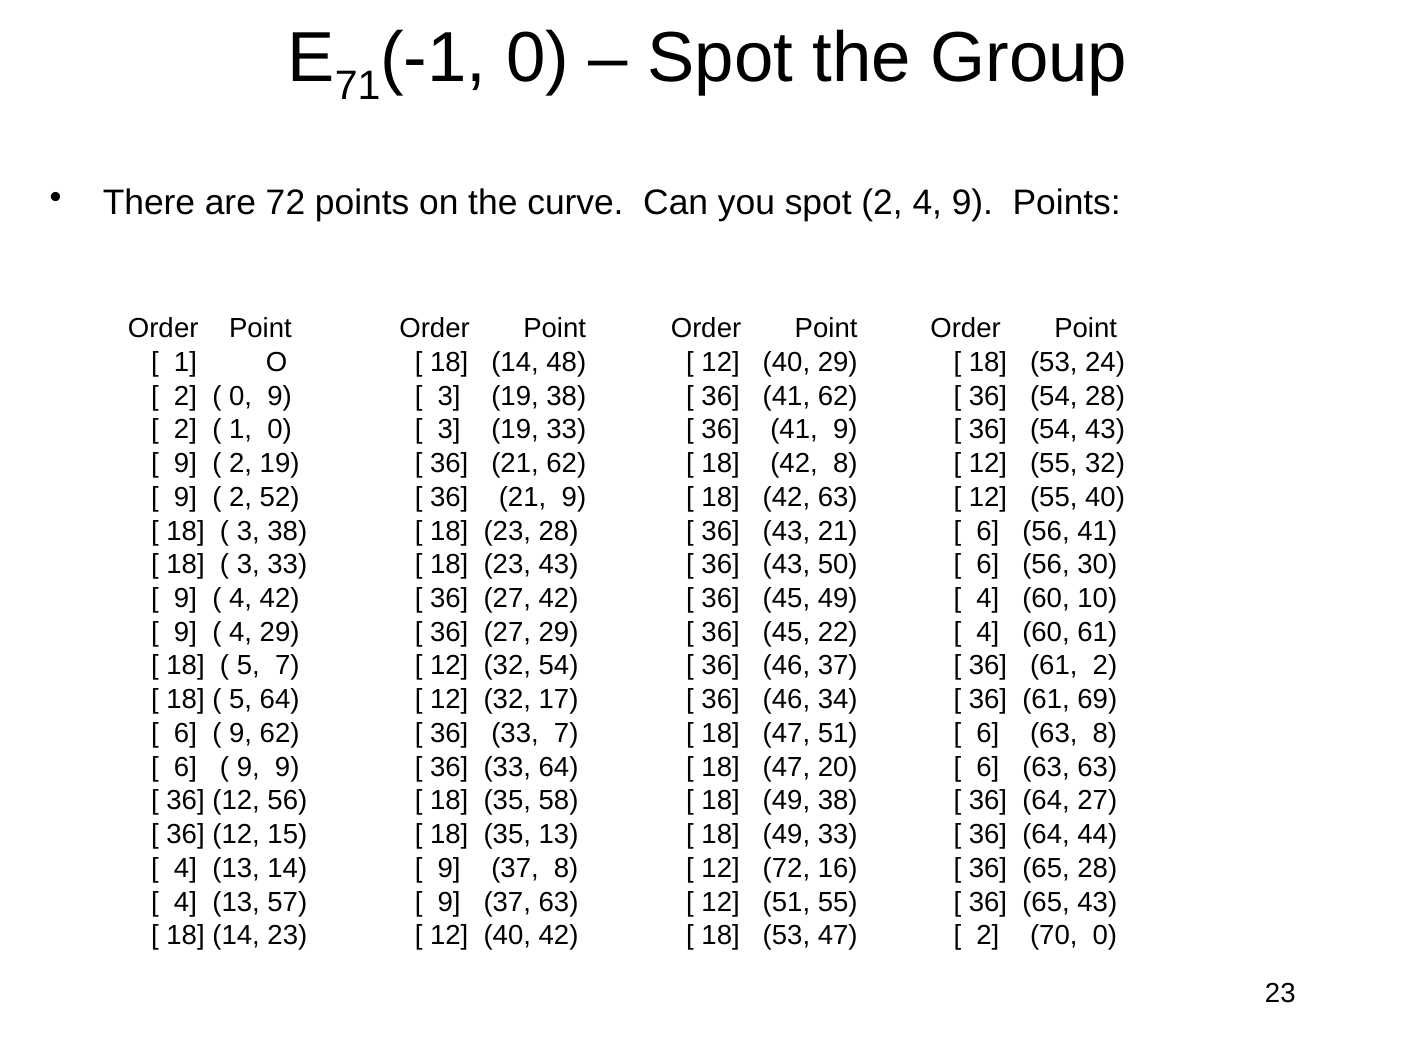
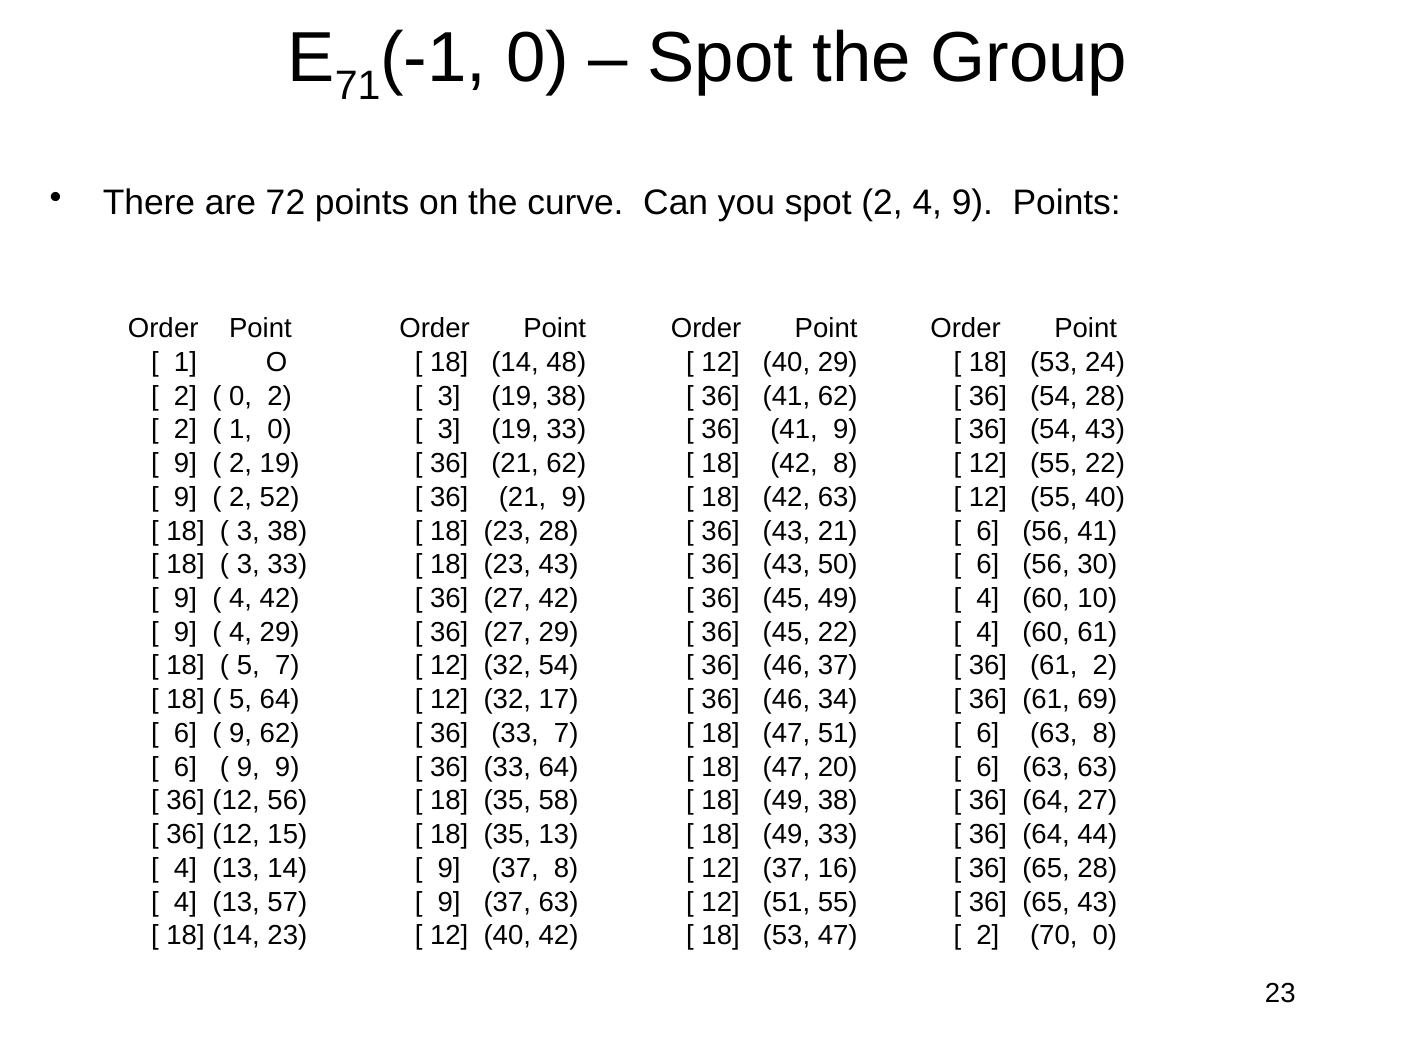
0 9: 9 -> 2 (280, 396)
55 32: 32 -> 22 (1105, 464)
12 72: 72 -> 37 (786, 868)
